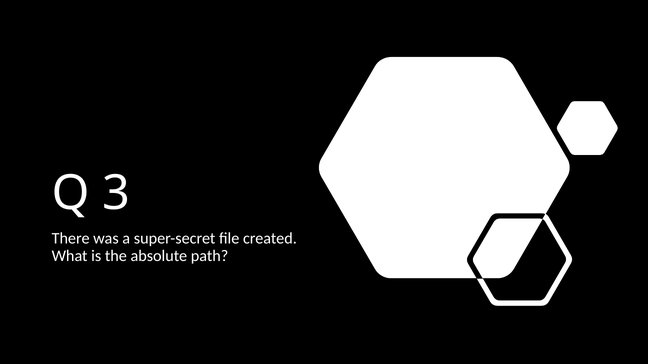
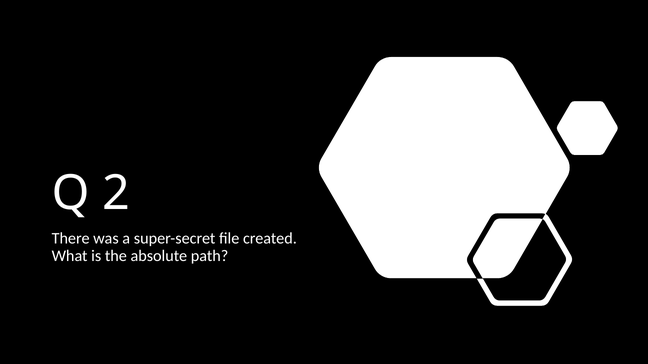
3: 3 -> 2 (116, 194)
